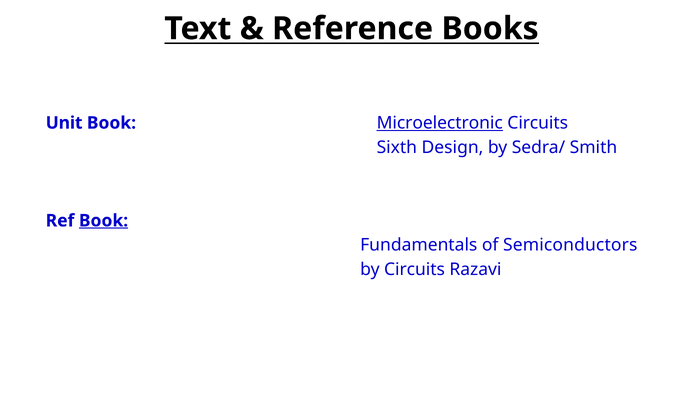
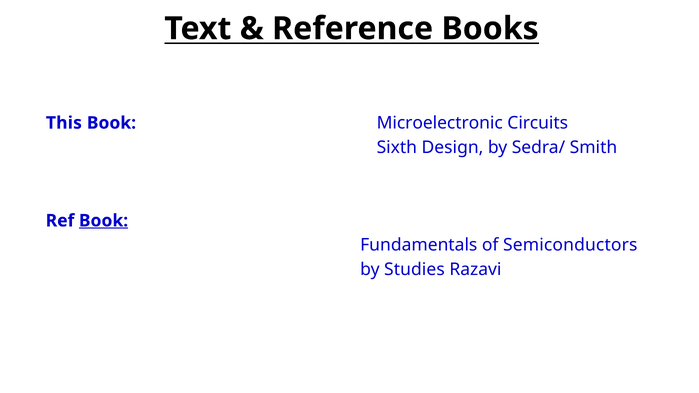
Unit: Unit -> This (64, 123)
Microelectronic underline: present -> none (440, 123)
by Circuits: Circuits -> Studies (414, 270)
